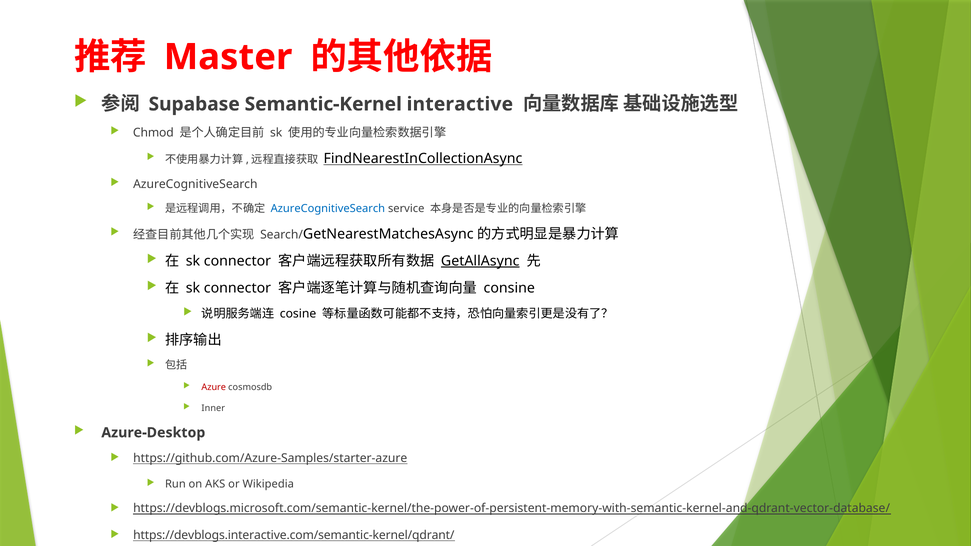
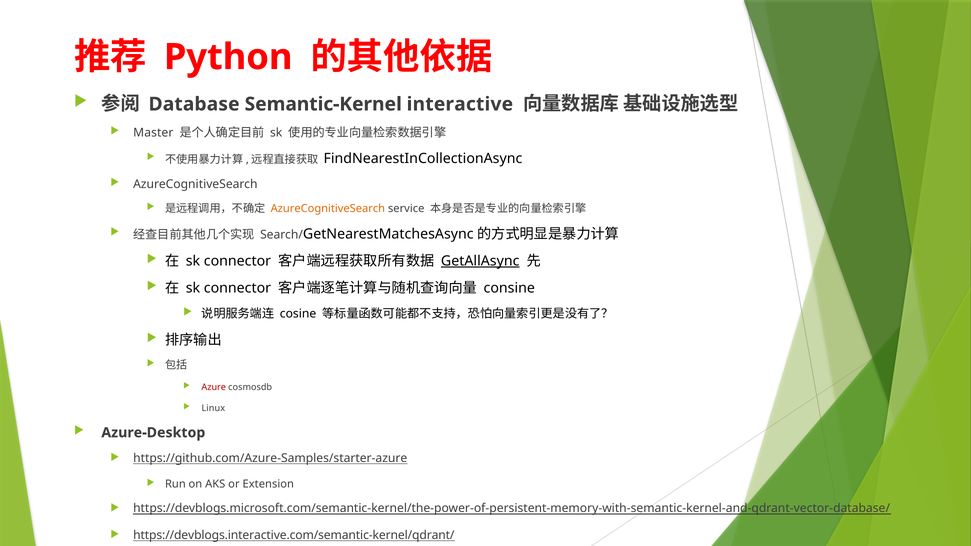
Master: Master -> Python (228, 57)
Supabase: Supabase -> Database (194, 104)
Chmod: Chmod -> Master (153, 133)
FindNearestInCollectionAsync underline: present -> none (423, 159)
AzureCognitiveSearch colour: blue -> orange (328, 208)
Inner: Inner -> Linux (213, 408)
Wikipedia: Wikipedia -> Extension (268, 484)
